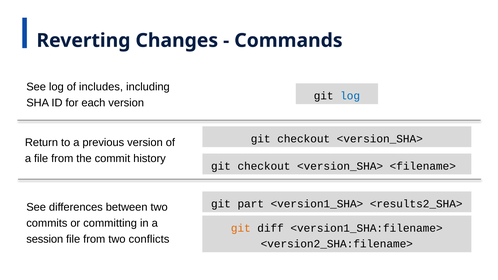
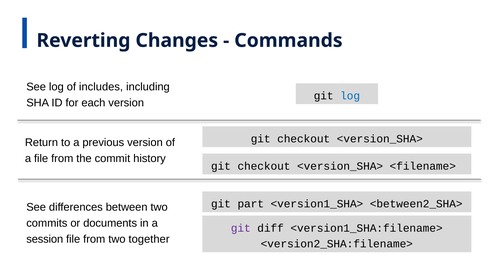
<results2_SHA>: <results2_SHA> -> <between2_SHA> (416, 204)
committing: committing -> documents (110, 223)
git colour: orange -> purple (241, 228)
conflicts: conflicts -> together (149, 239)
